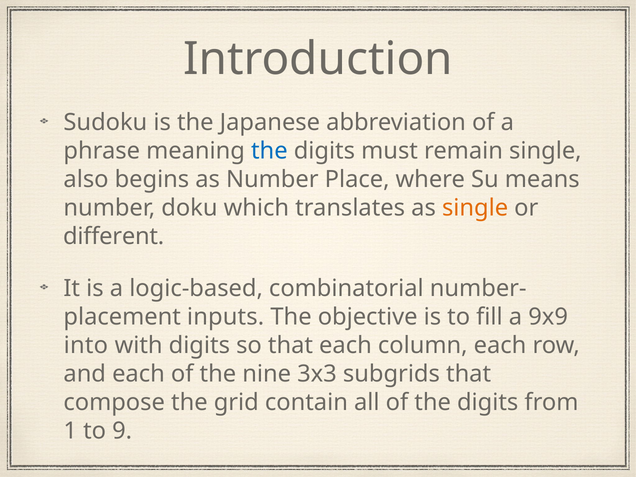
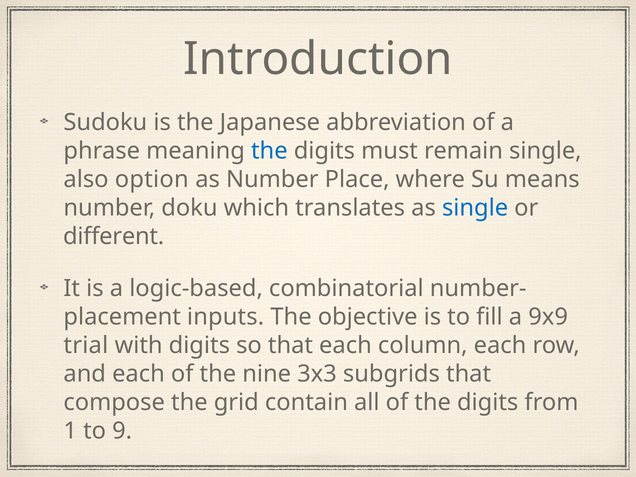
begins: begins -> option (152, 180)
single colour: orange -> blue (475, 208)
into: into -> trial (86, 346)
